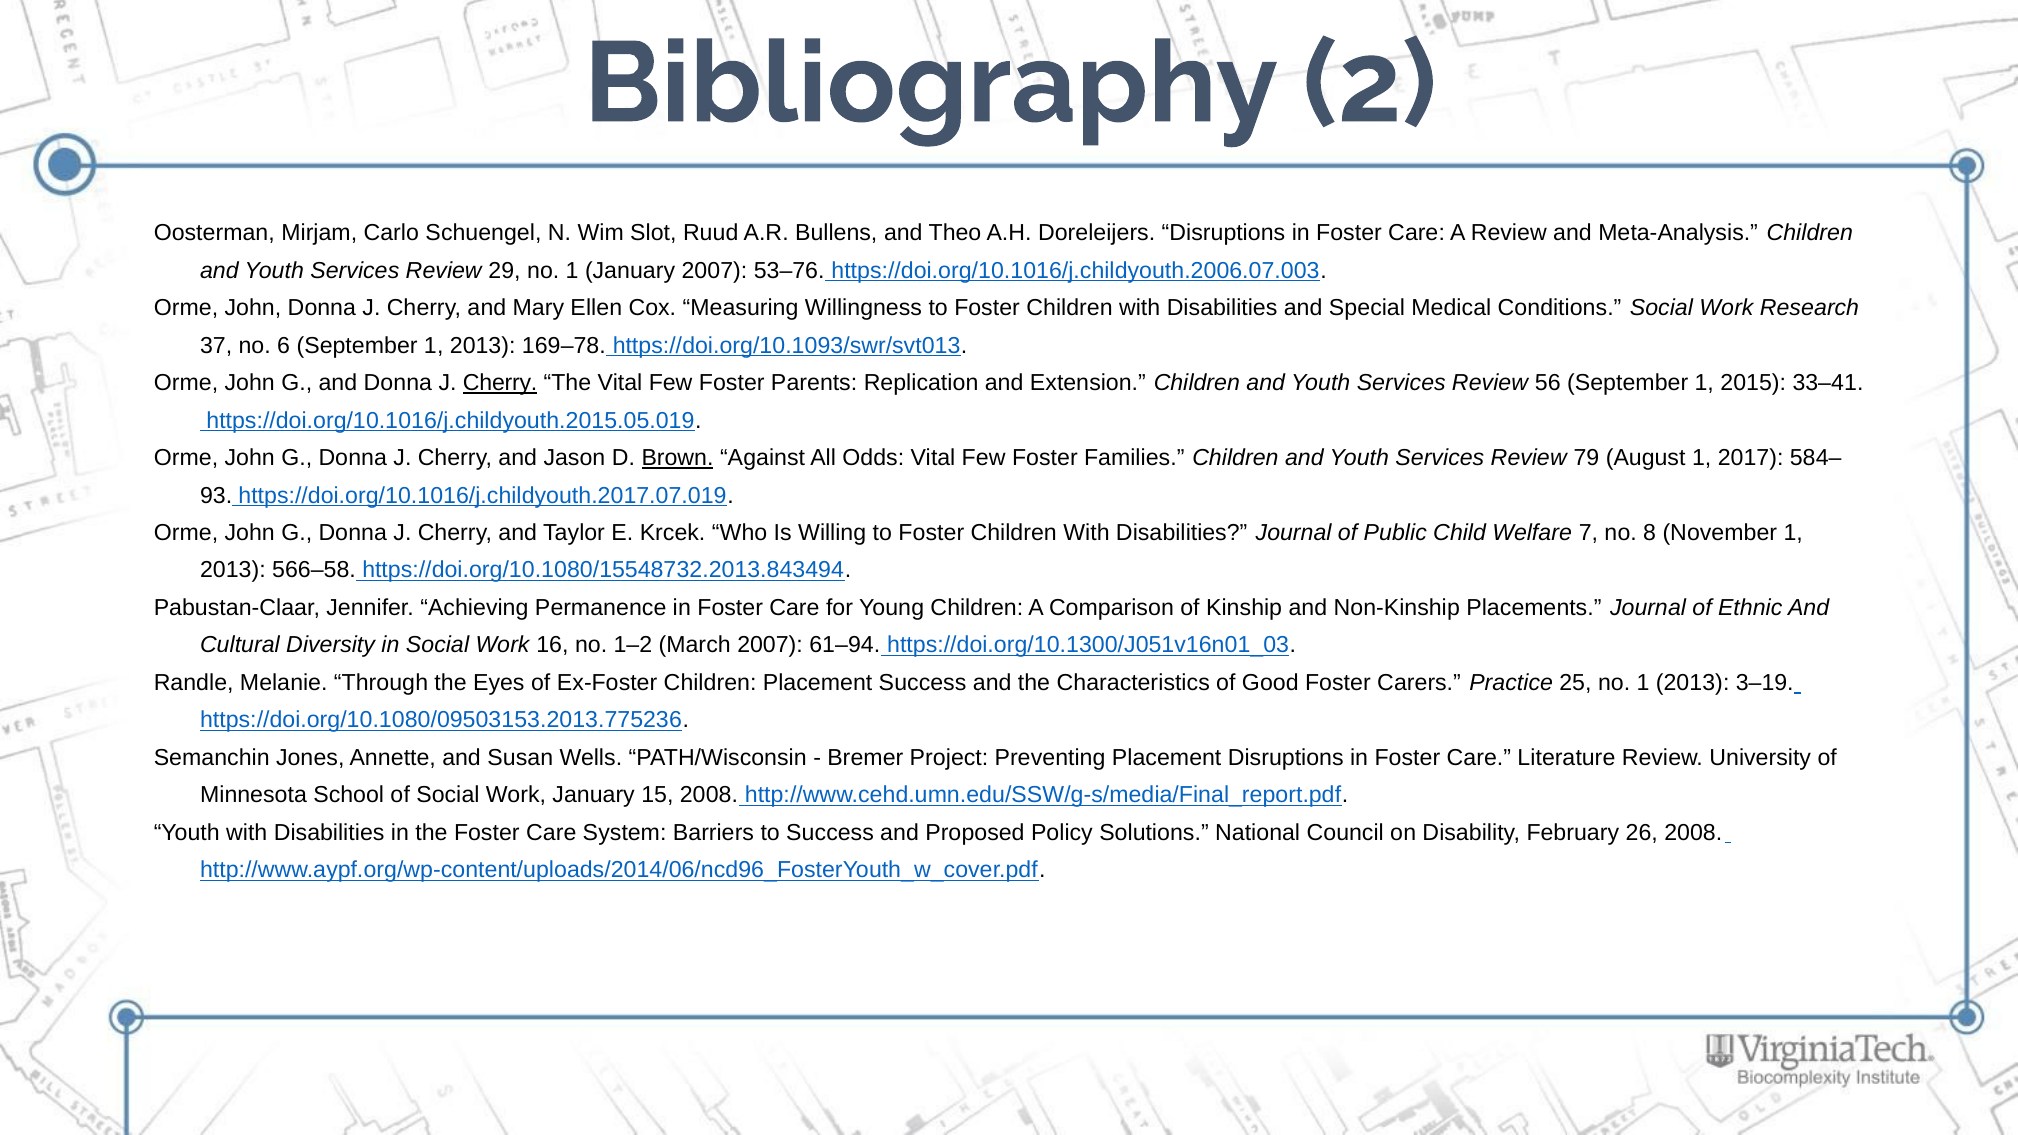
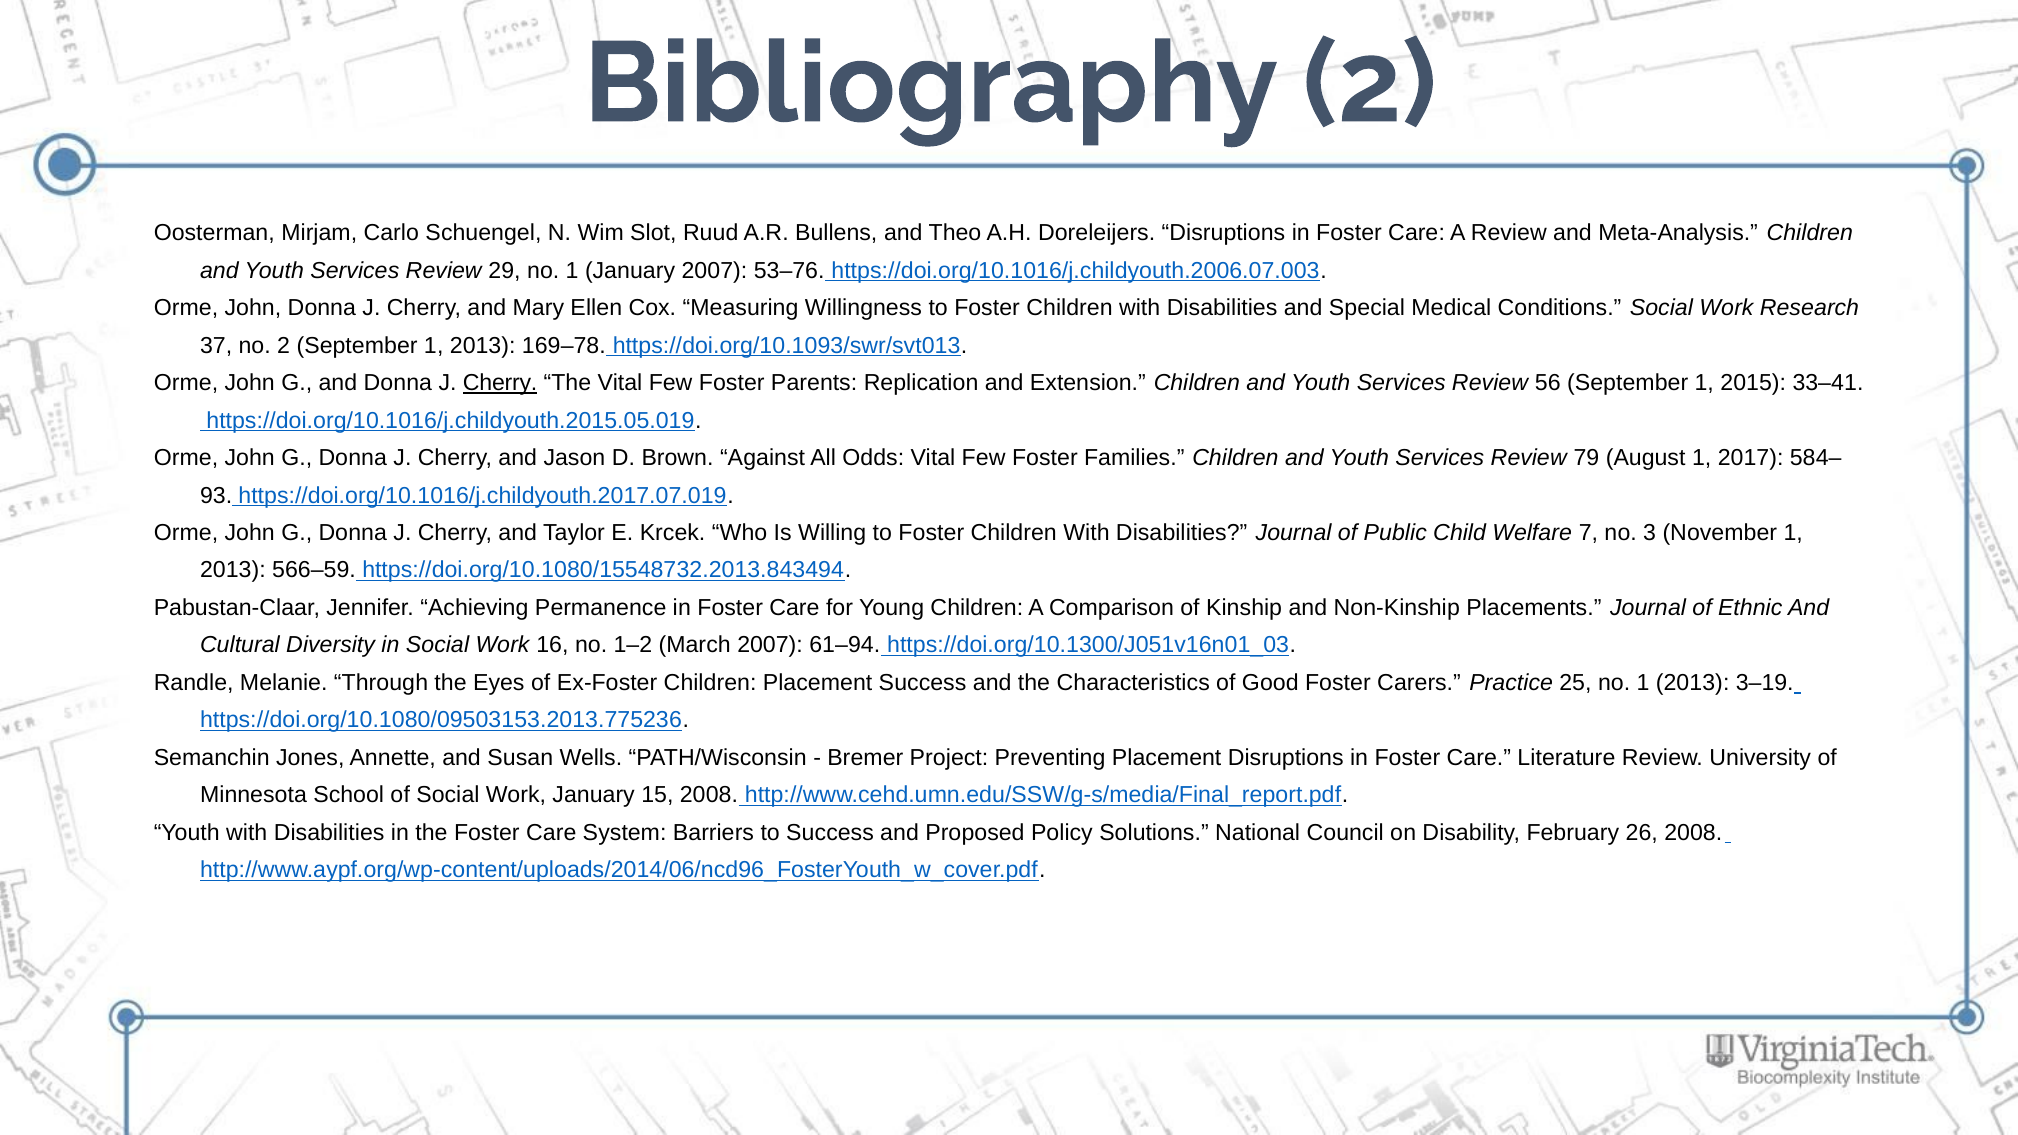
no 6: 6 -> 2 (284, 346)
Brown underline: present -> none (677, 458)
8: 8 -> 3 (1650, 533)
566–58: 566–58 -> 566–59 (314, 570)
